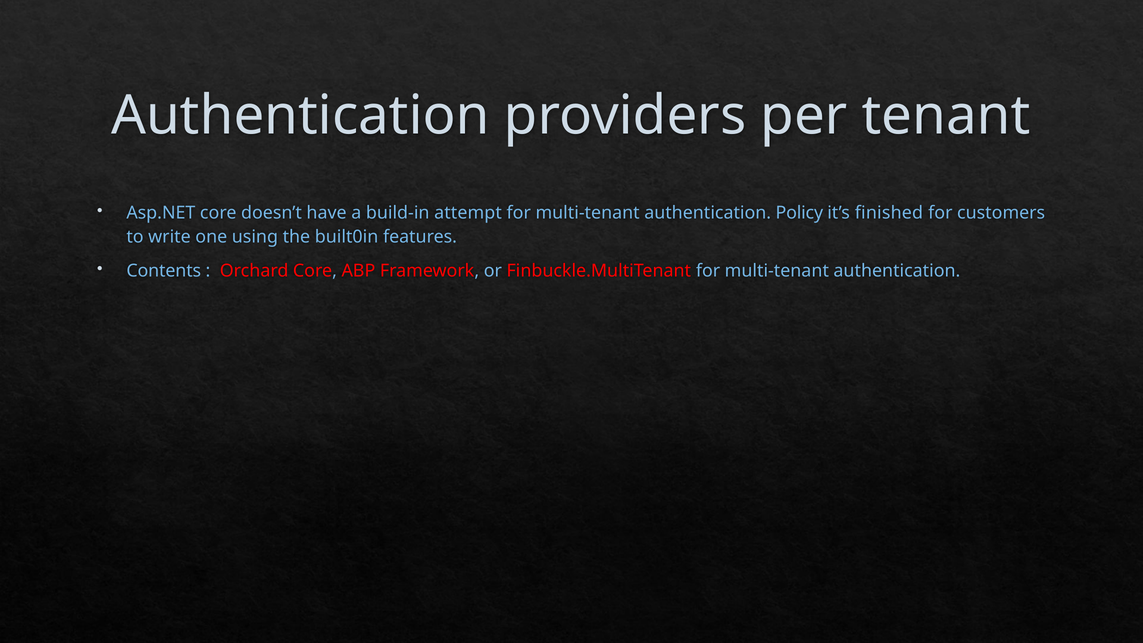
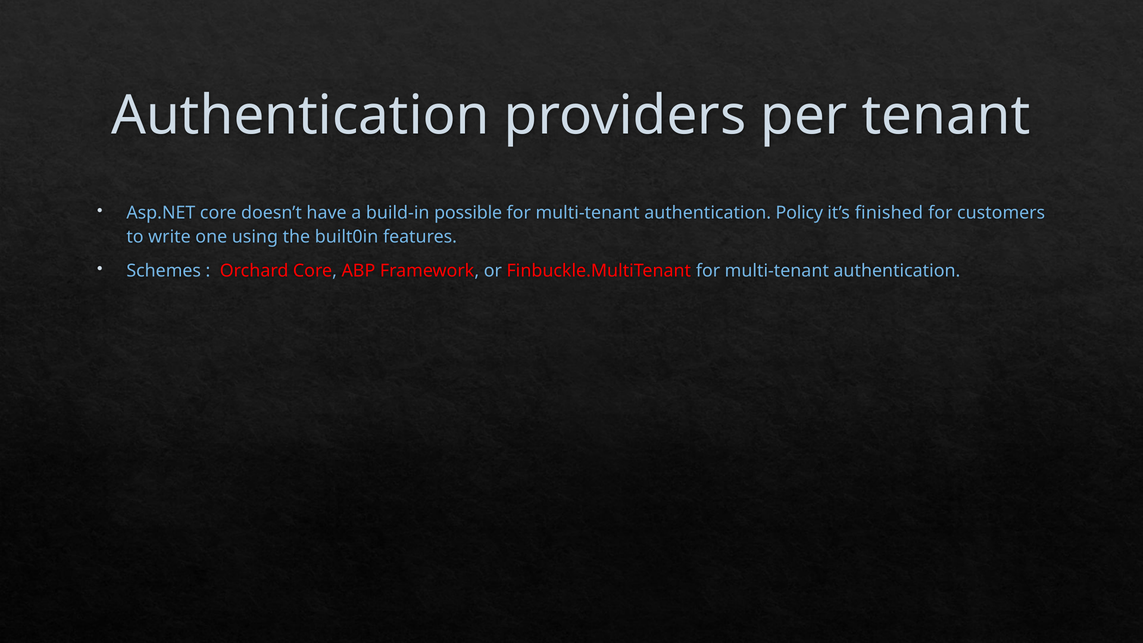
attempt: attempt -> possible (468, 213)
Contents: Contents -> Schemes (164, 271)
